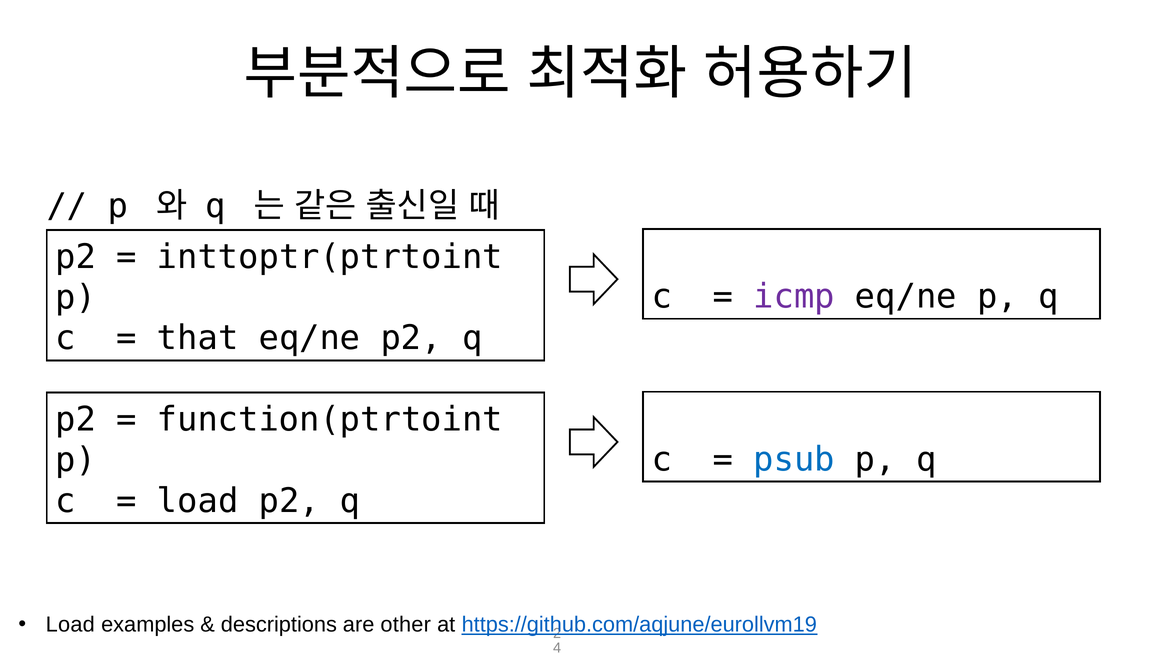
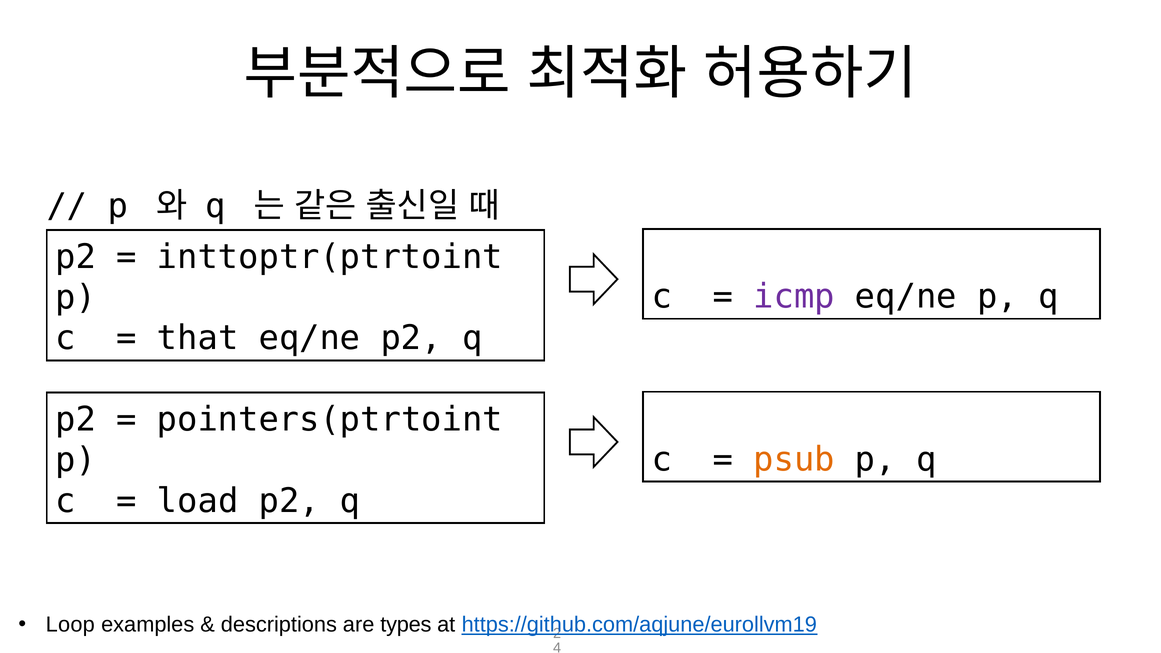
function(ptrtoint: function(ptrtoint -> pointers(ptrtoint (330, 420)
psub colour: blue -> orange (794, 459)
Load: Load -> Loop (70, 625)
other: other -> types (406, 625)
